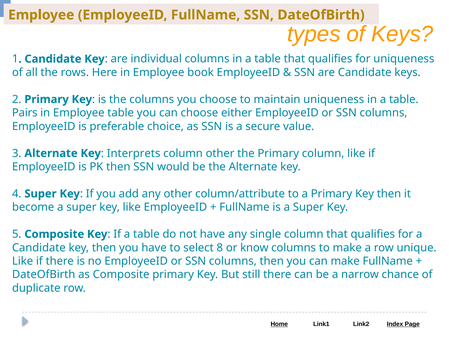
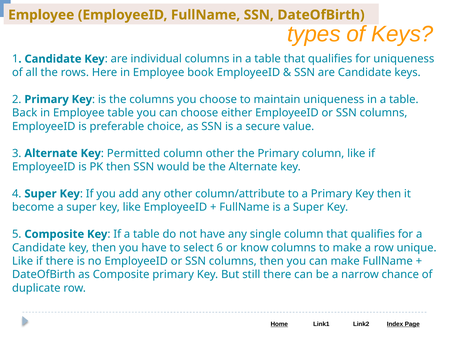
Pairs: Pairs -> Back (25, 113)
Interprets: Interprets -> Permitted (134, 153)
8: 8 -> 6 (220, 247)
